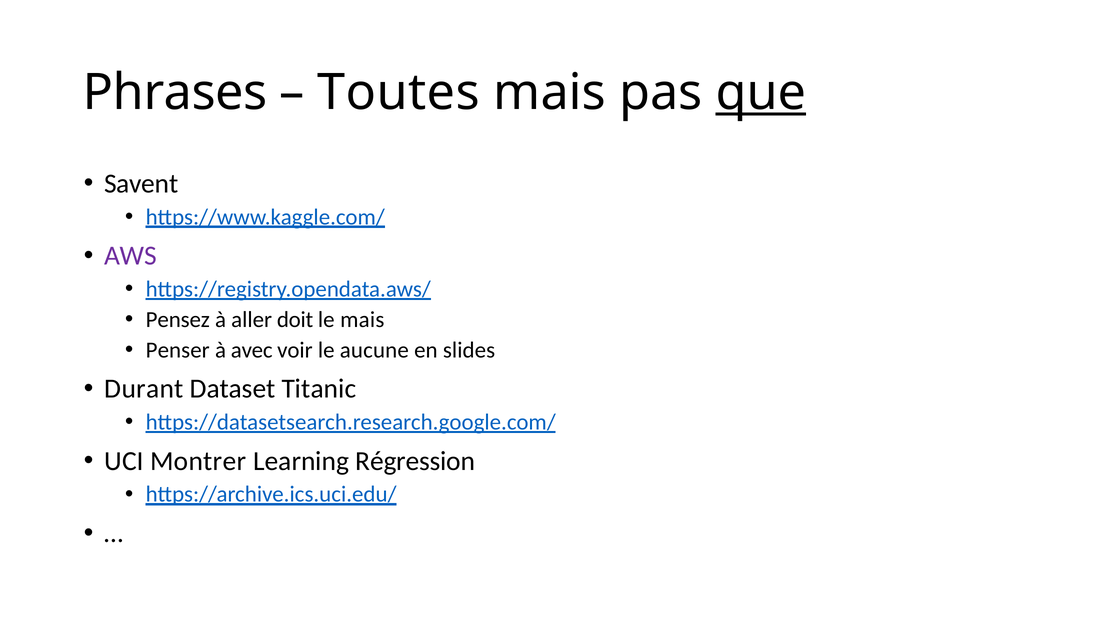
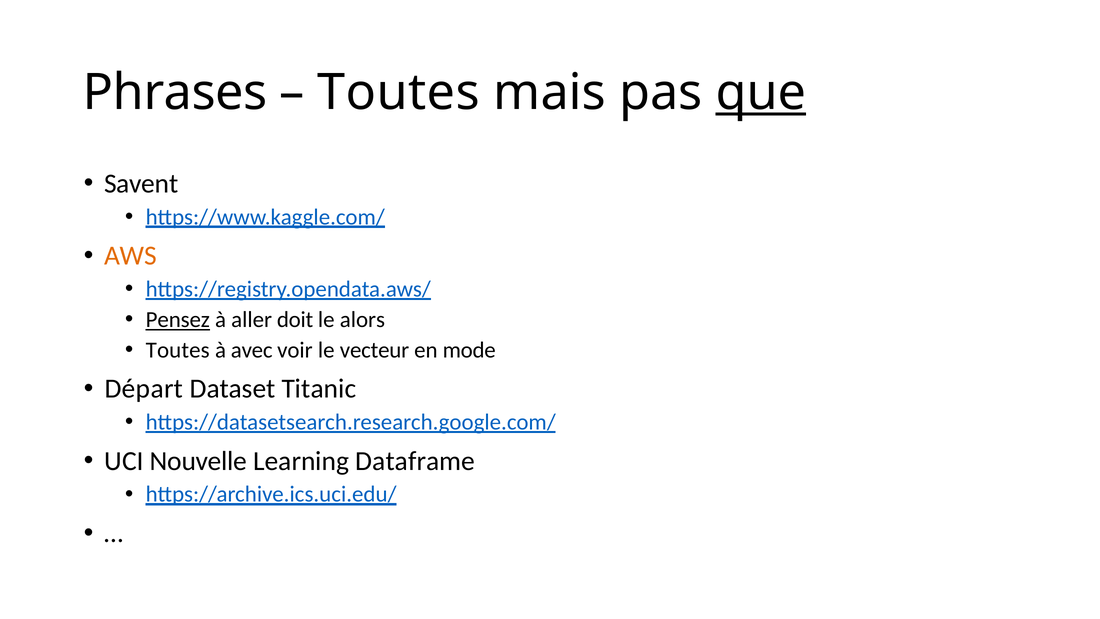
AWS colour: purple -> orange (130, 256)
Pensez underline: none -> present (178, 320)
le mais: mais -> alors (362, 320)
Penser: Penser -> Toutes (178, 350)
aucune: aucune -> vecteur (375, 350)
slides: slides -> mode (469, 350)
Durant: Durant -> Départ (144, 389)
Montrer: Montrer -> Nouvelle (198, 461)
Régression: Régression -> Dataframe (415, 461)
